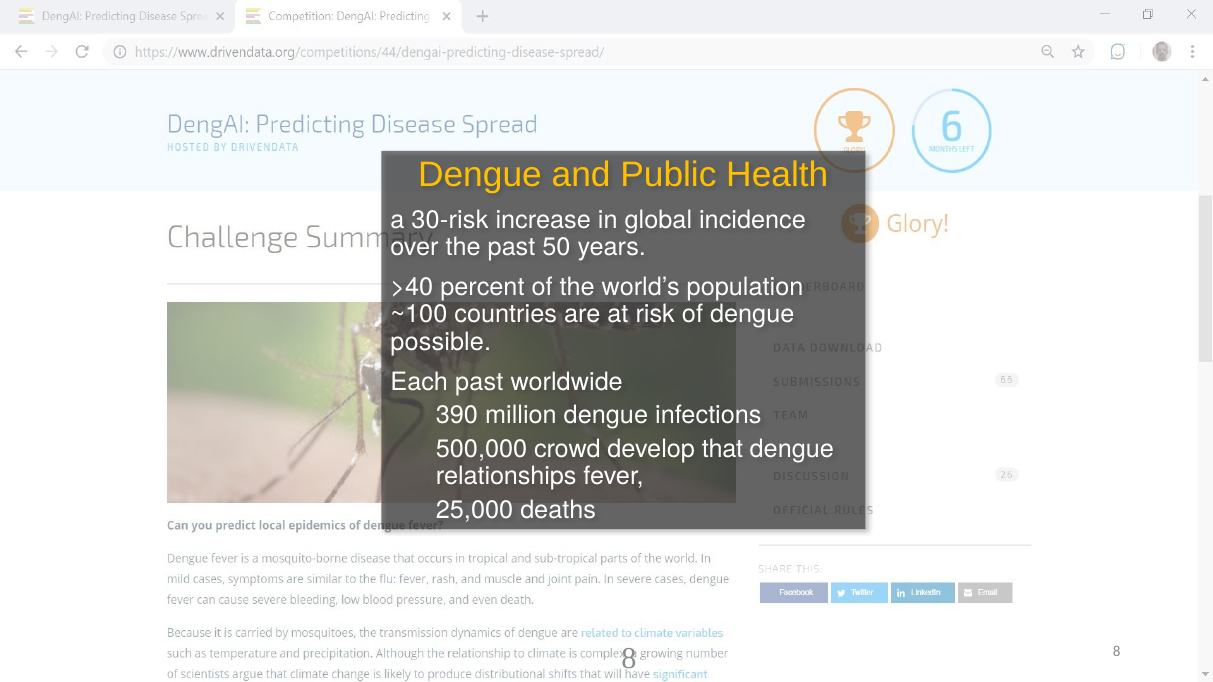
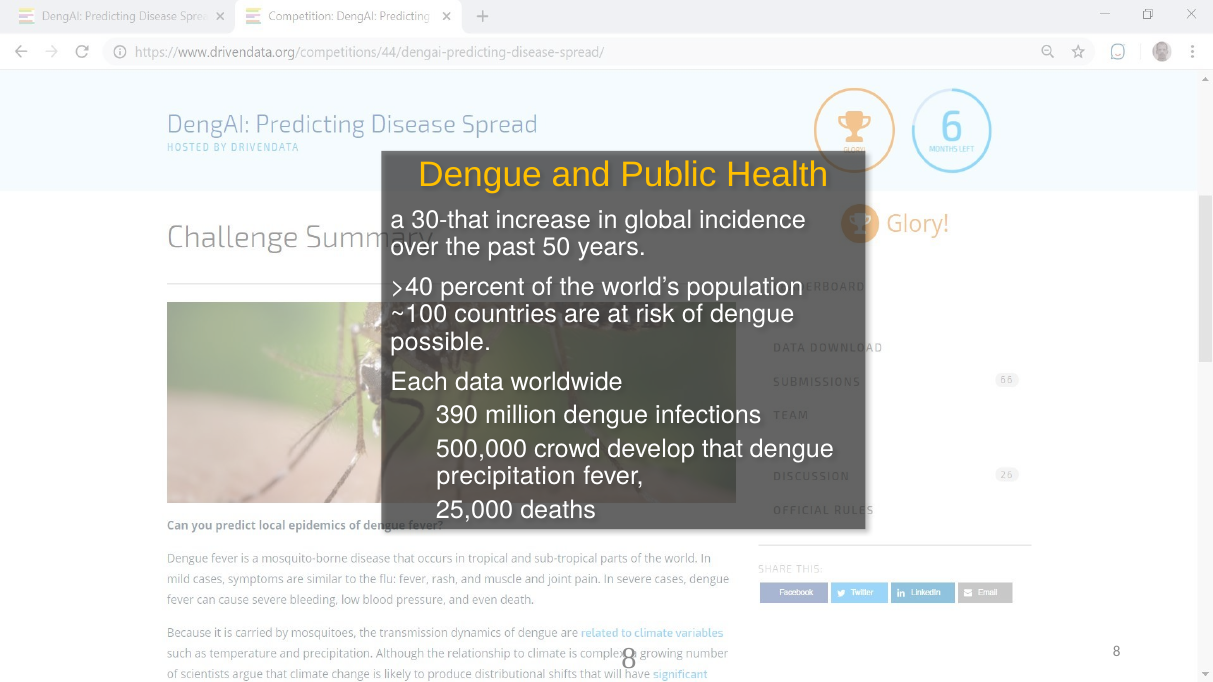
30-risk: 30-risk -> 30-that (450, 220)
Each past: past -> data (479, 382)
relationships: relationships -> precipitation (506, 476)
